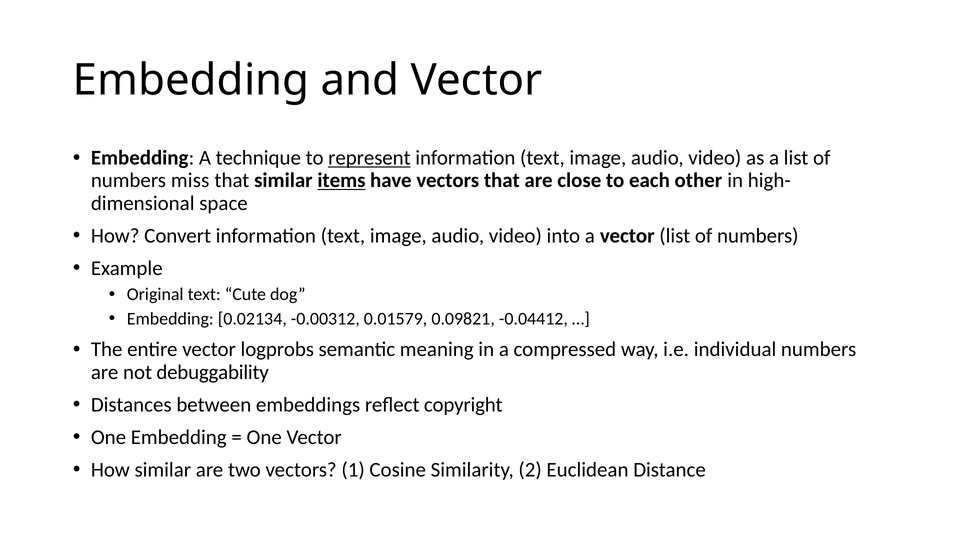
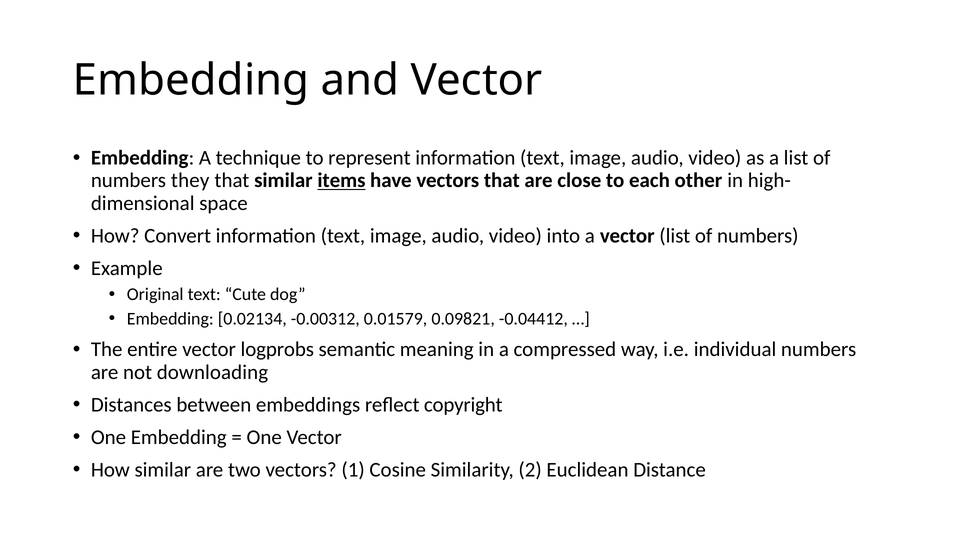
represent underline: present -> none (369, 158)
miss: miss -> they (190, 181)
debuggability: debuggability -> downloading (212, 372)
